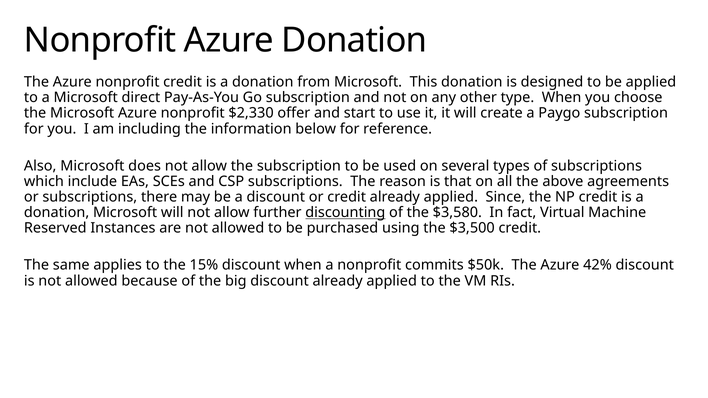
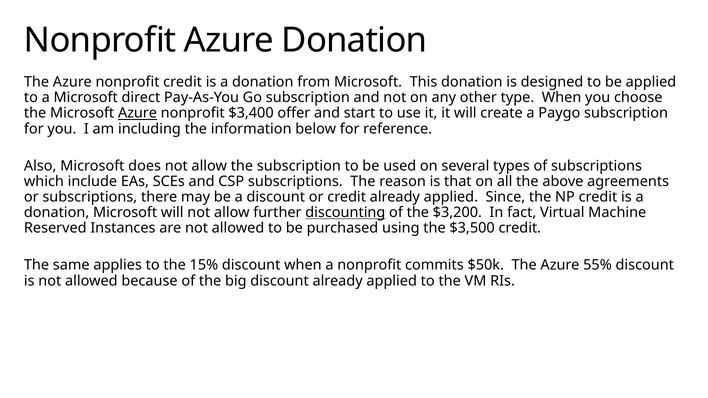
Azure underline: none -> present (137, 113)
$2,330: $2,330 -> $3,400 (251, 113)
$3,580: $3,580 -> $3,200 (457, 213)
42%: 42% -> 55% (597, 265)
